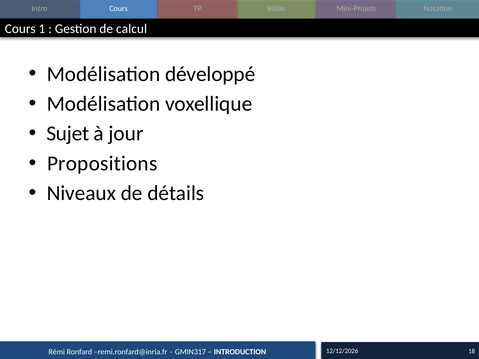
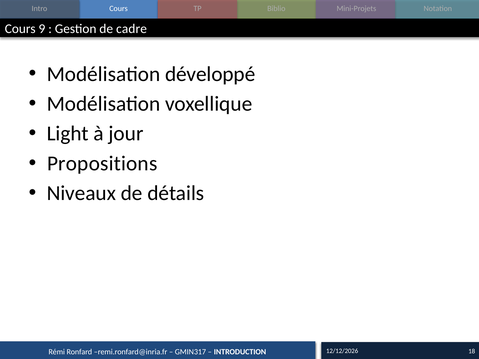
1: 1 -> 9 (42, 29)
calcul: calcul -> cadre (132, 29)
Sujet: Sujet -> Light (68, 134)
